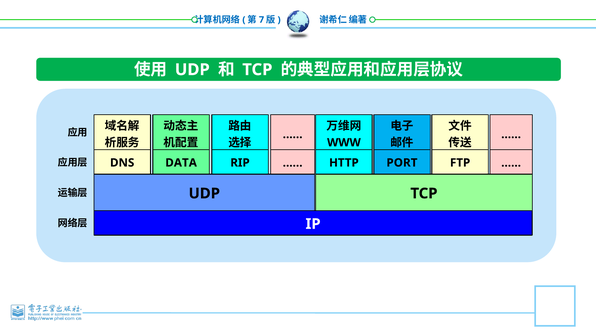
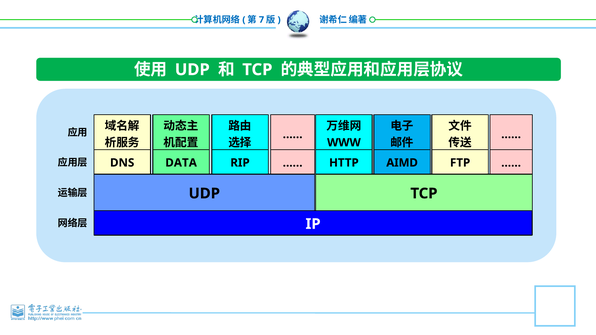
PORT: PORT -> AIMD (402, 163)
